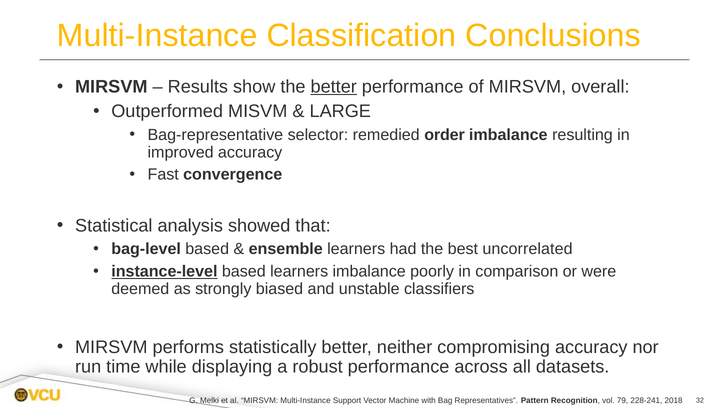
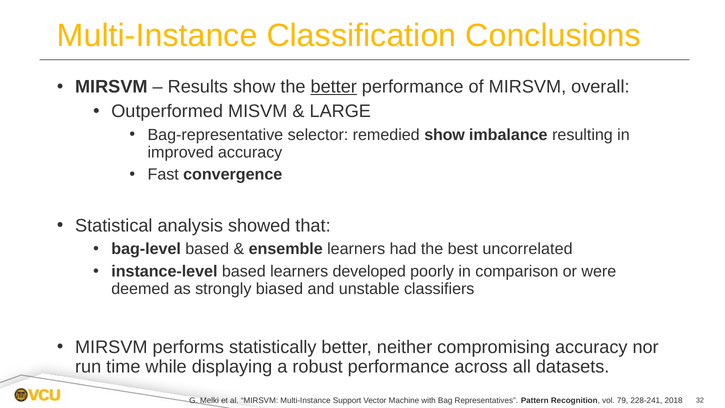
remedied order: order -> show (445, 135)
instance-level underline: present -> none (164, 271)
learners imbalance: imbalance -> developed (369, 271)
